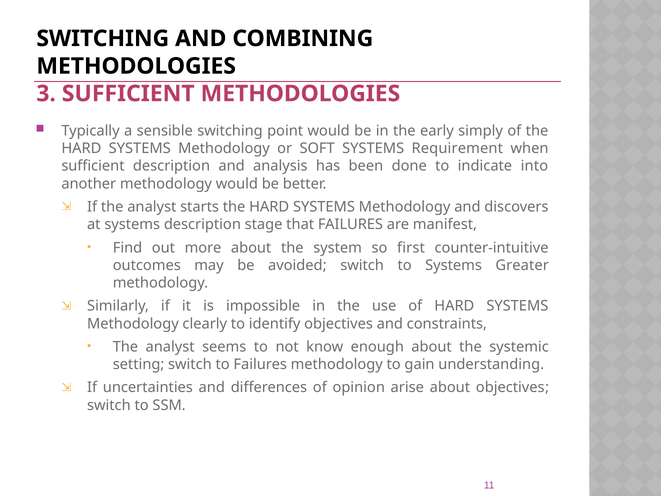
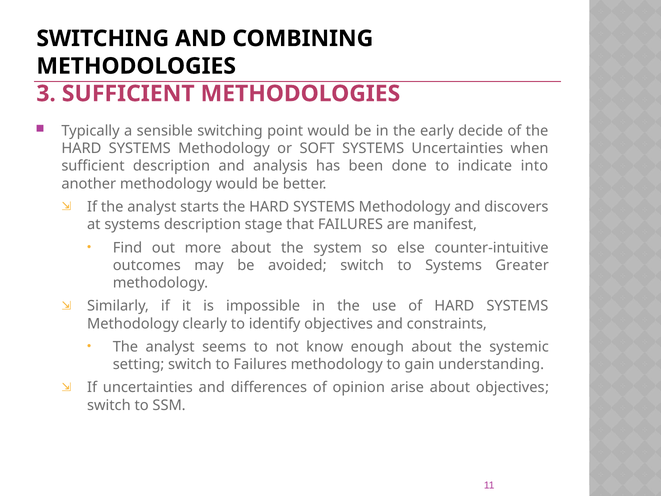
simply: simply -> decide (481, 131)
SYSTEMS Requirement: Requirement -> Uncertainties (457, 148)
first: first -> else (411, 248)
